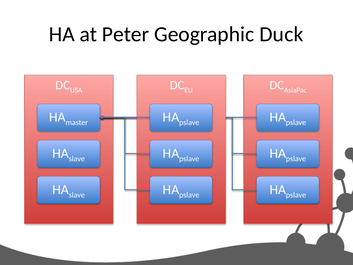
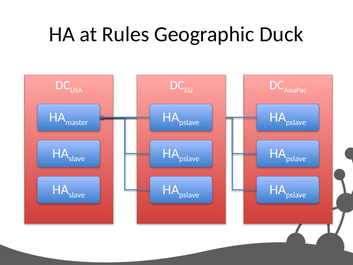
Peter: Peter -> Rules (126, 34)
